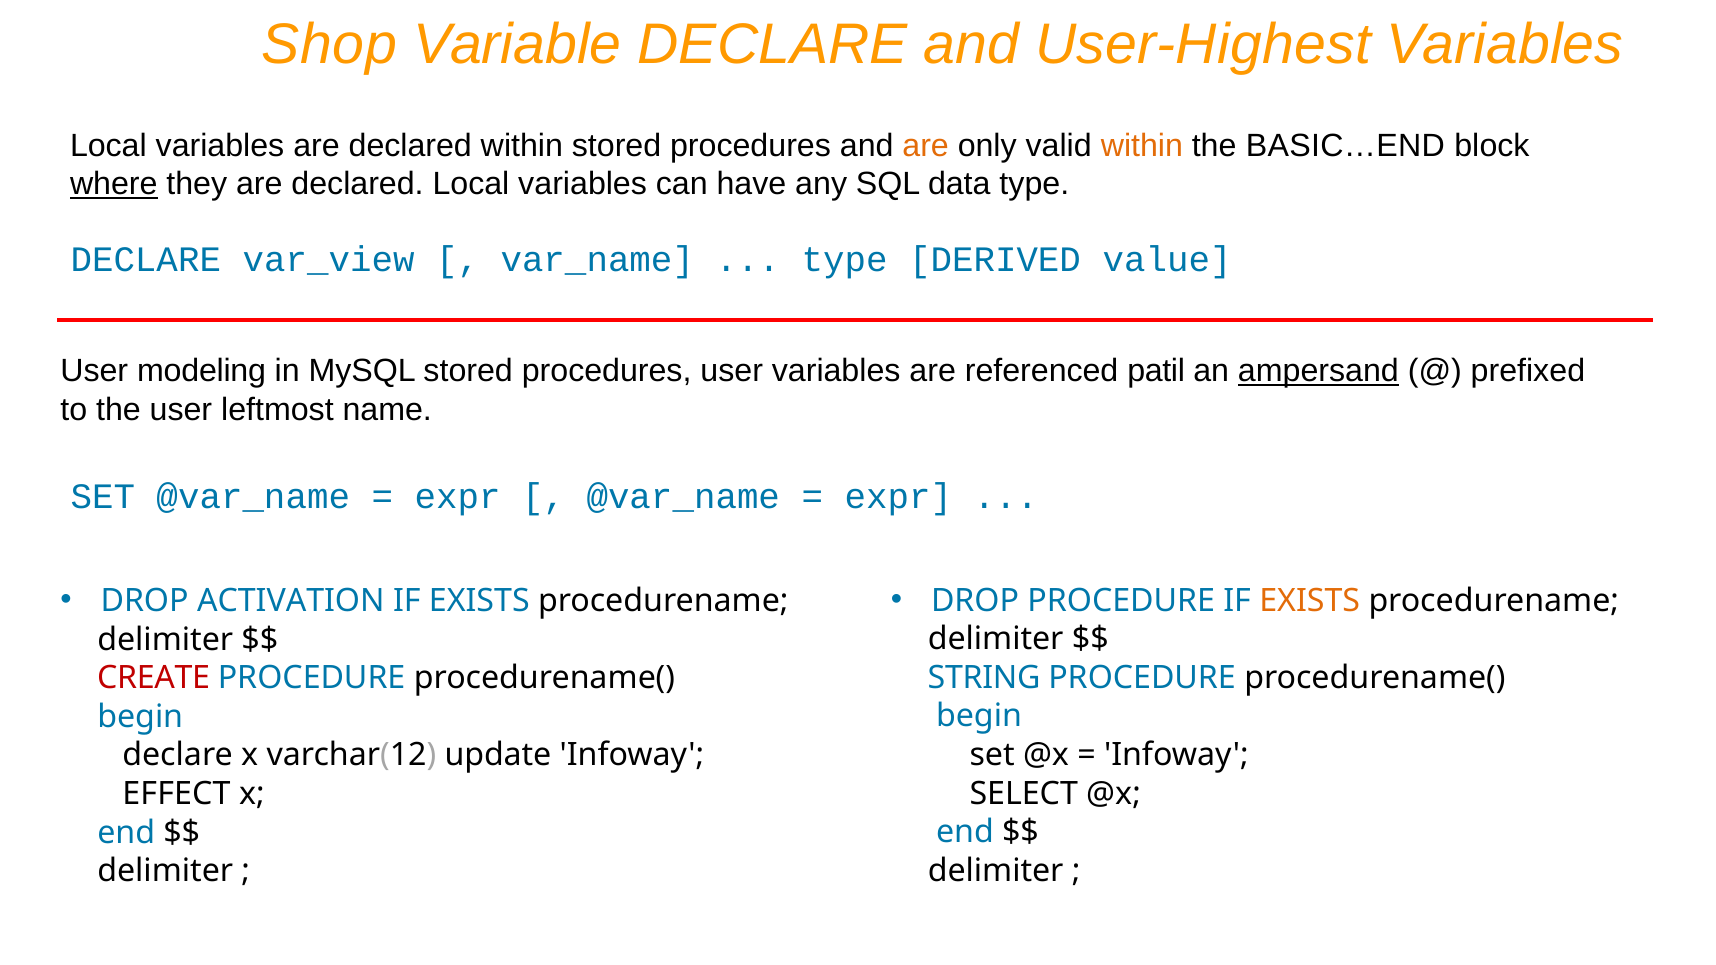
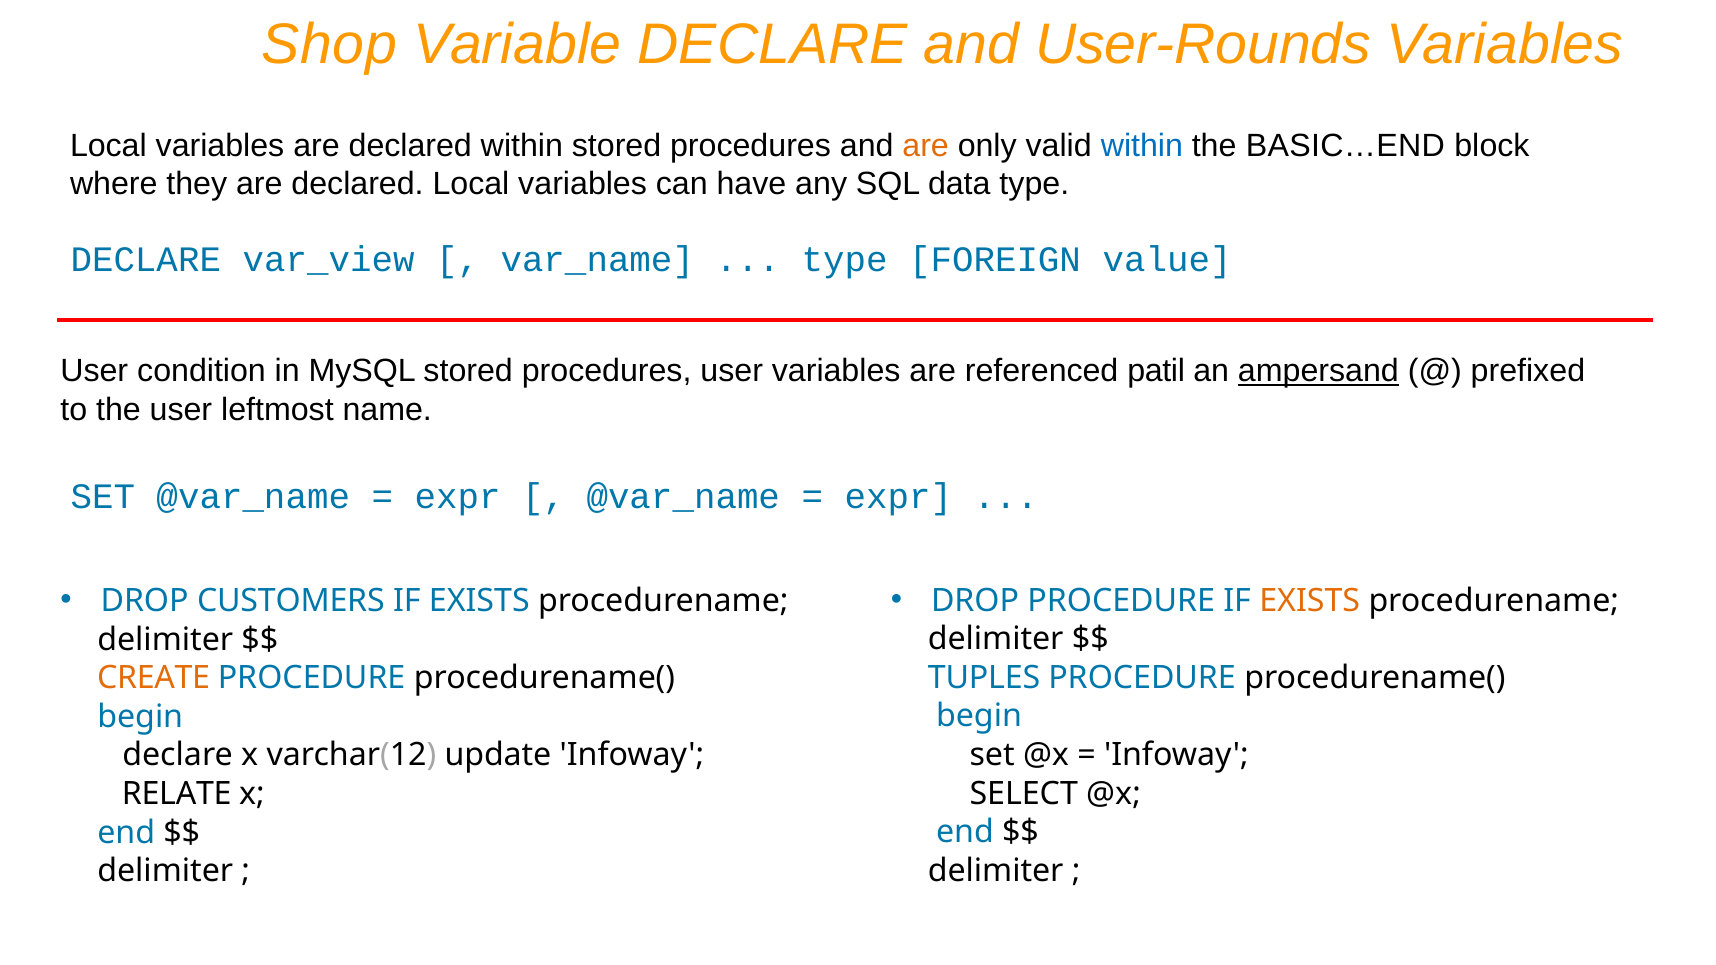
User-Highest: User-Highest -> User-Rounds (1203, 45)
within colour: orange -> blue (1142, 146)
where underline: present -> none (114, 184)
DERIVED: DERIVED -> FOREIGN (995, 260)
modeling: modeling -> condition (201, 371)
ACTIVATION: ACTIVATION -> CUSTOMERS (291, 601)
STRING: STRING -> TUPLES (984, 678)
CREATE colour: red -> orange (154, 678)
EFFECT: EFFECT -> RELATE (177, 794)
